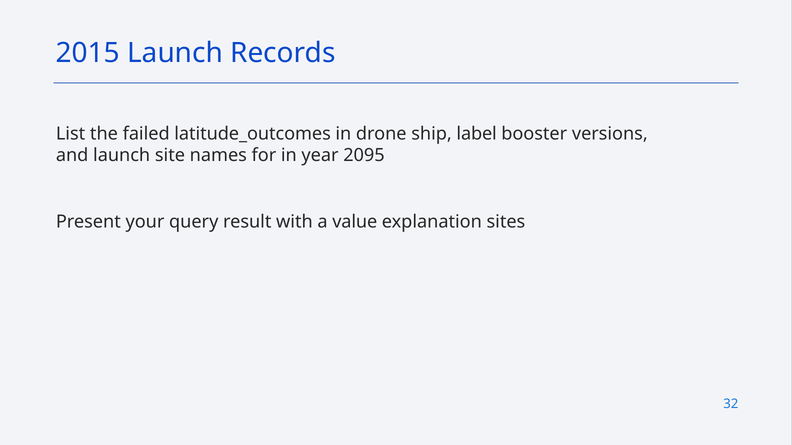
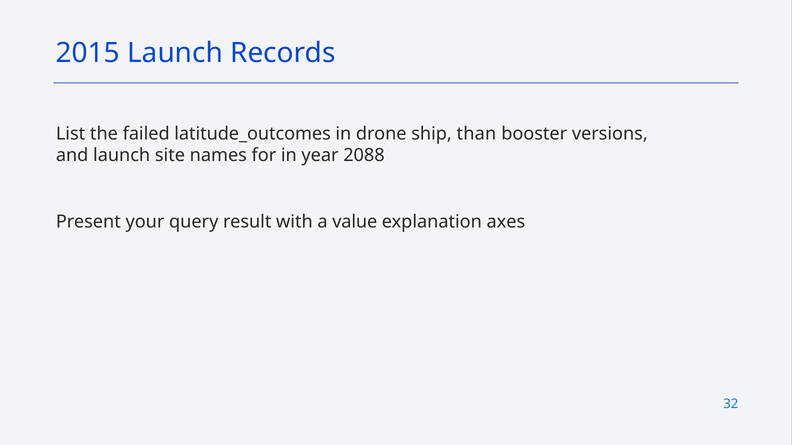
label: label -> than (476, 134)
2095: 2095 -> 2088 (364, 155)
sites: sites -> axes (506, 222)
